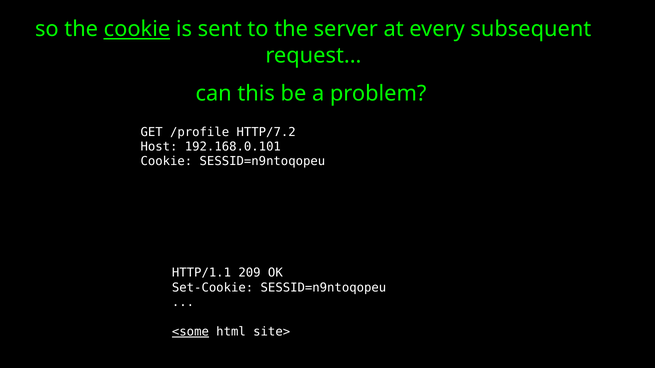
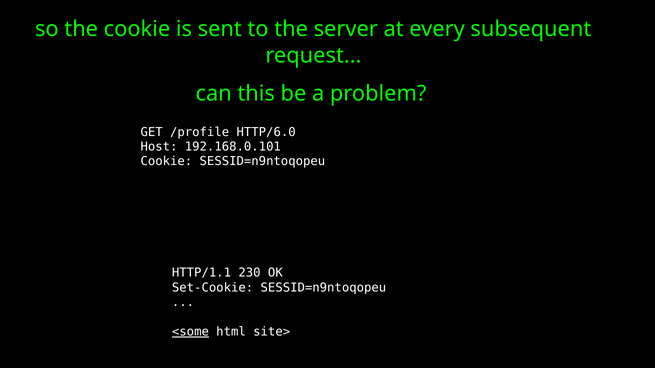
cookie underline: present -> none (137, 29)
HTTP/7.2: HTTP/7.2 -> HTTP/6.0 (266, 132)
209: 209 -> 230 (250, 273)
